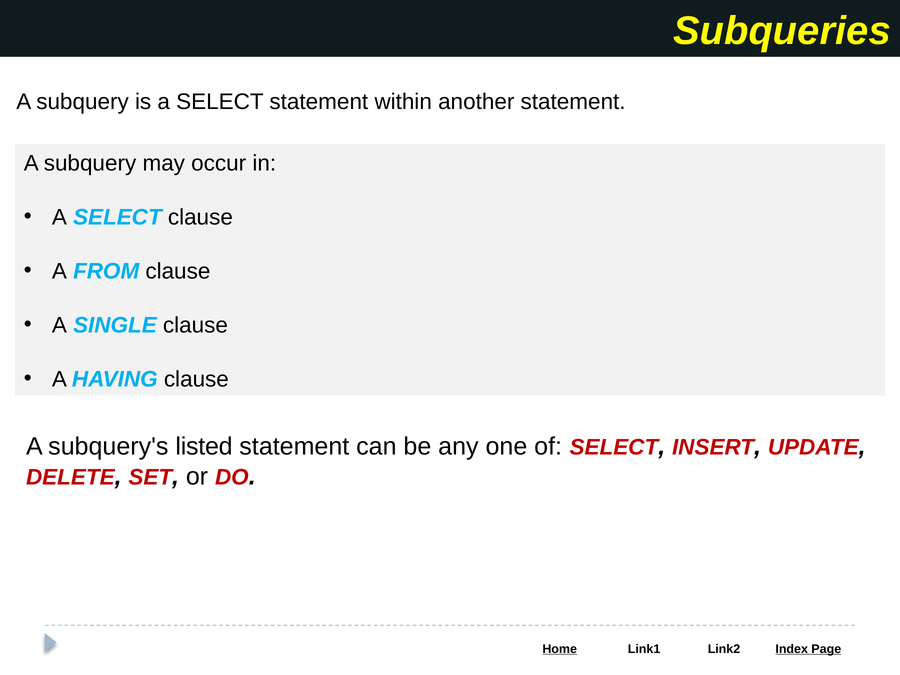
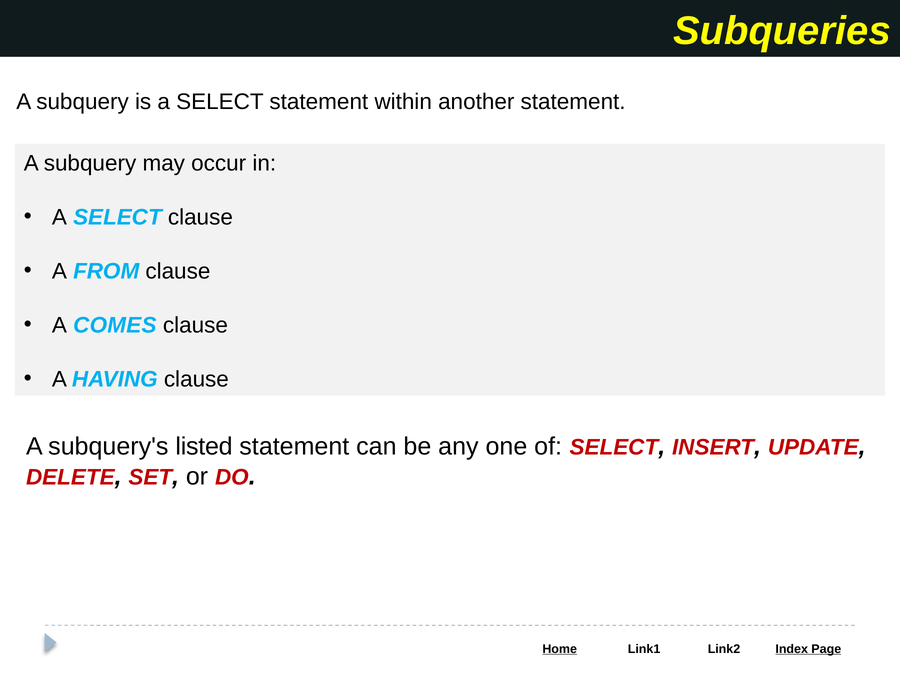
SINGLE: SINGLE -> COMES (115, 325)
